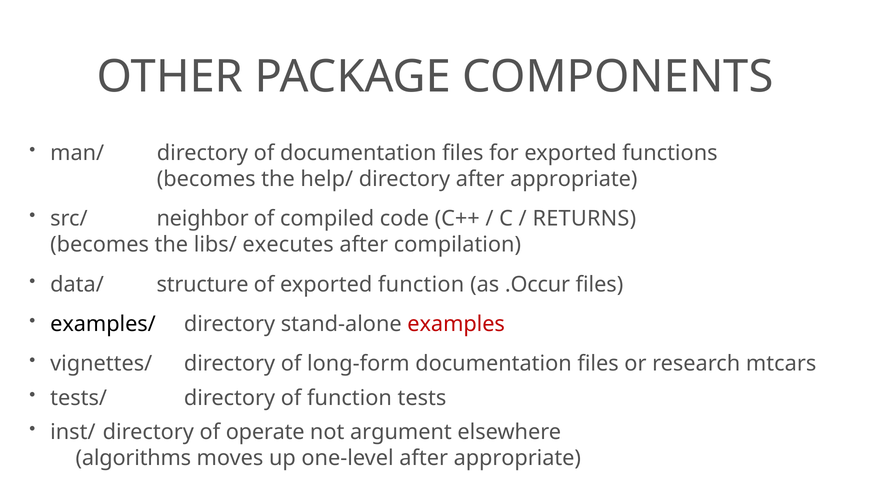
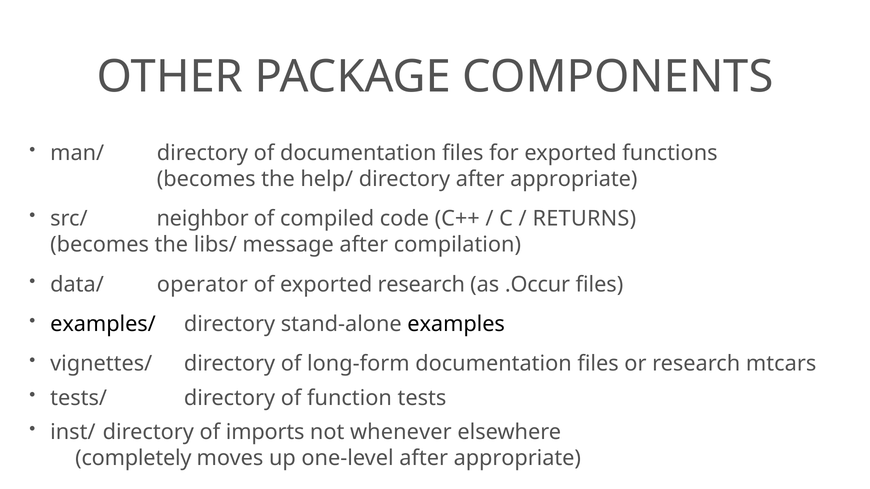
executes: executes -> message (288, 245)
structure: structure -> operator (202, 285)
exported function: function -> research (421, 285)
examples colour: red -> black (456, 324)
operate: operate -> imports (265, 433)
argument: argument -> whenever (401, 433)
algorithms: algorithms -> completely (133, 459)
